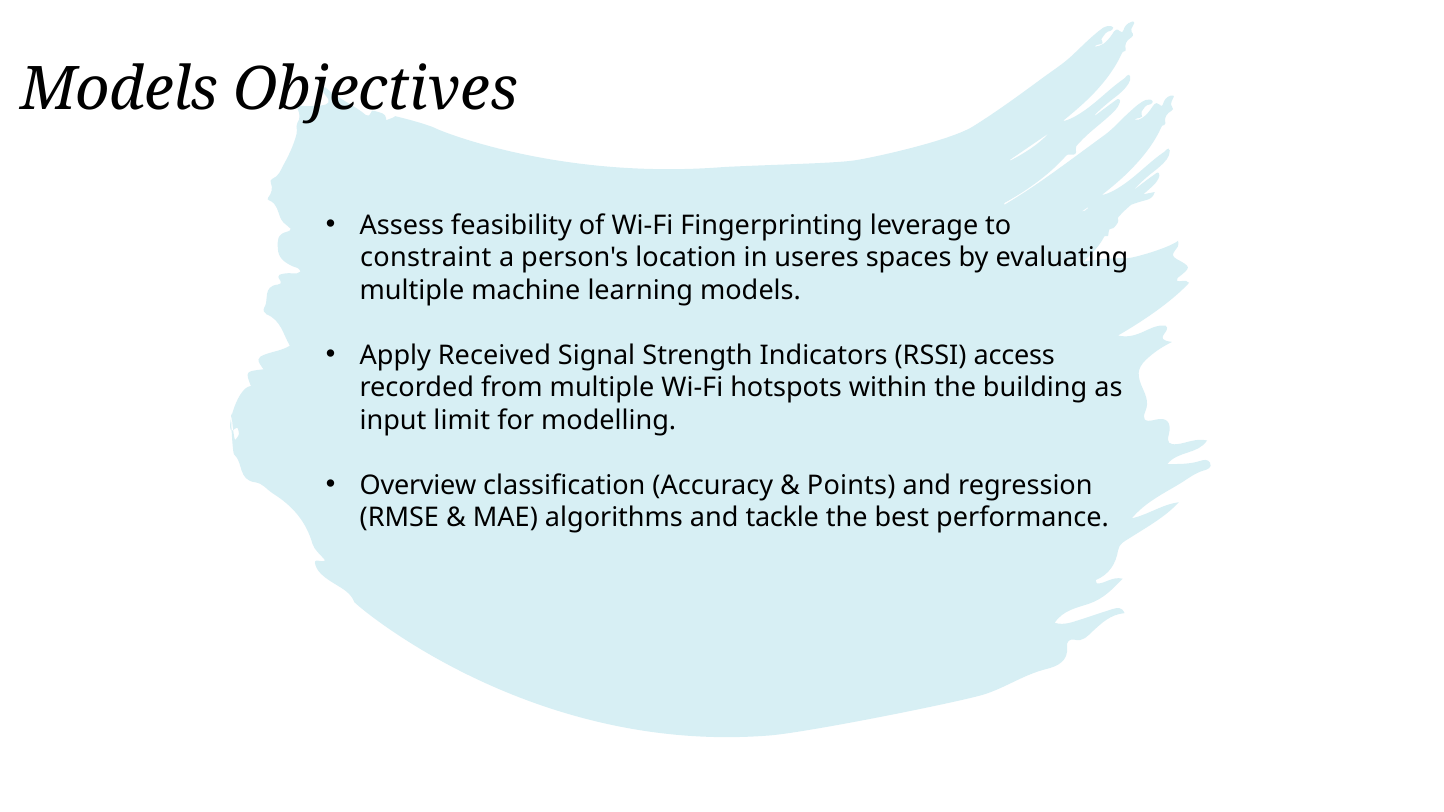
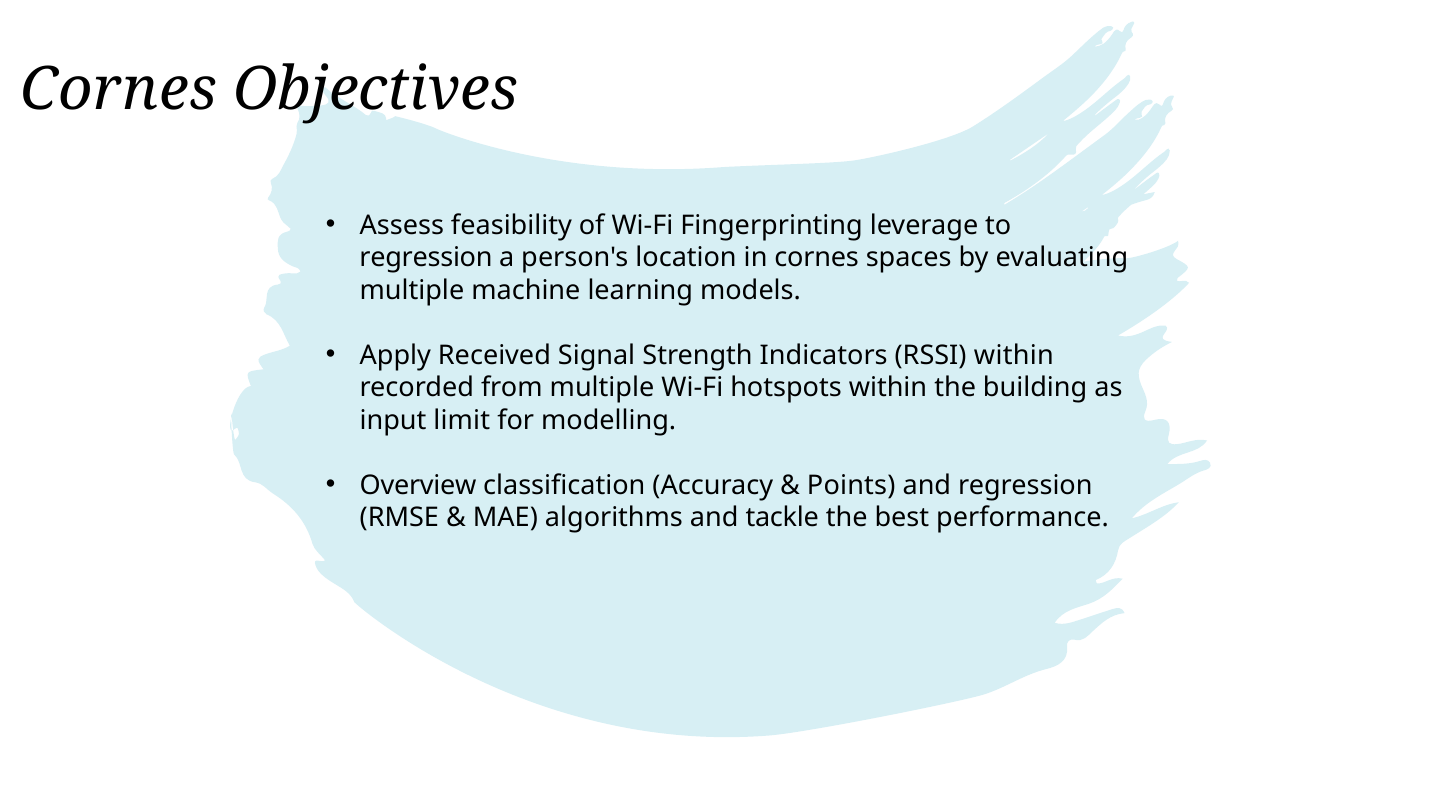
Models: Models -> Cornes (119, 90)
constraint: constraint -> regression (426, 258)
in useres: useres -> cornes (817, 258)
RSSI access: access -> within (1014, 356)
